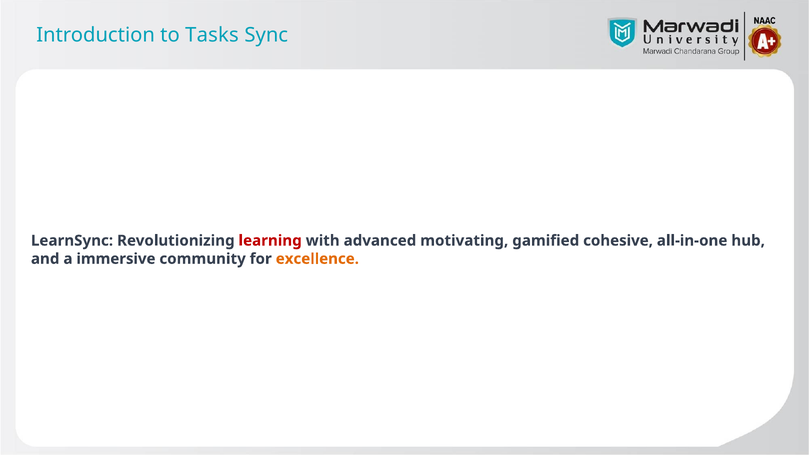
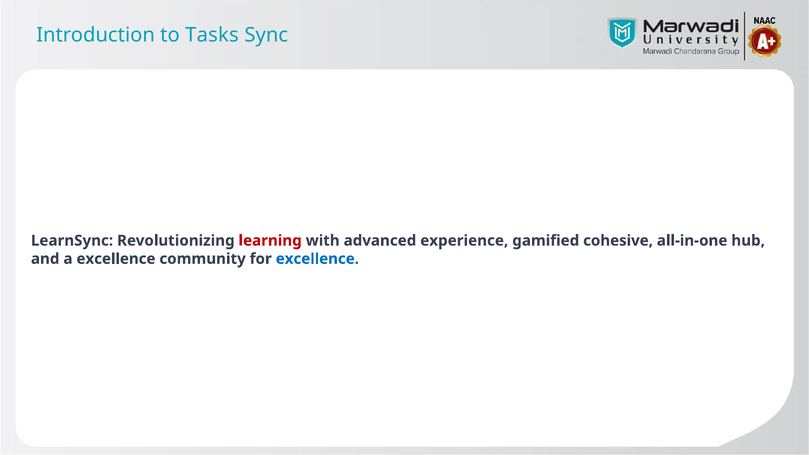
motivating: motivating -> experience (464, 241)
a immersive: immersive -> excellence (116, 259)
excellence colour: orange -> blue (317, 259)
